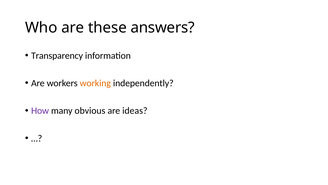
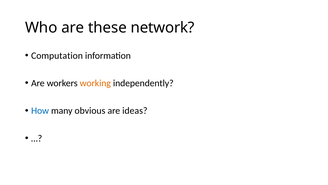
answers: answers -> network (163, 28)
Transparency: Transparency -> Computation (57, 55)
How colour: purple -> blue (40, 110)
